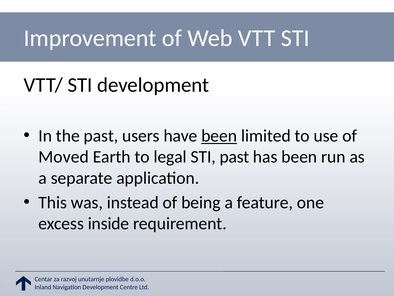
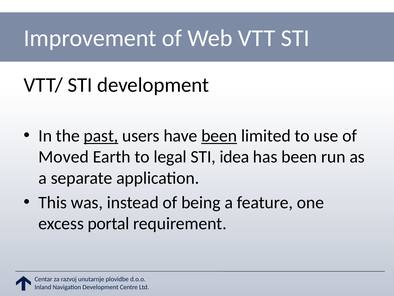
past underline: none -> present (101, 136)
STI past: past -> idea (234, 157)
inside: inside -> portal (109, 223)
